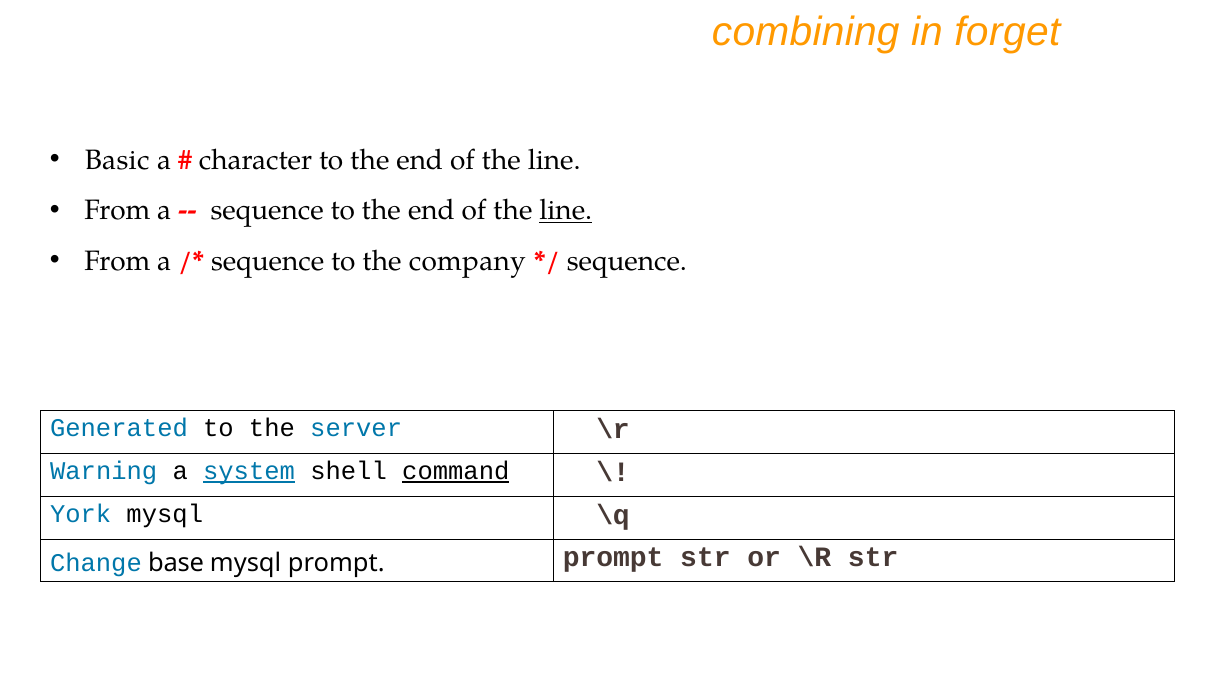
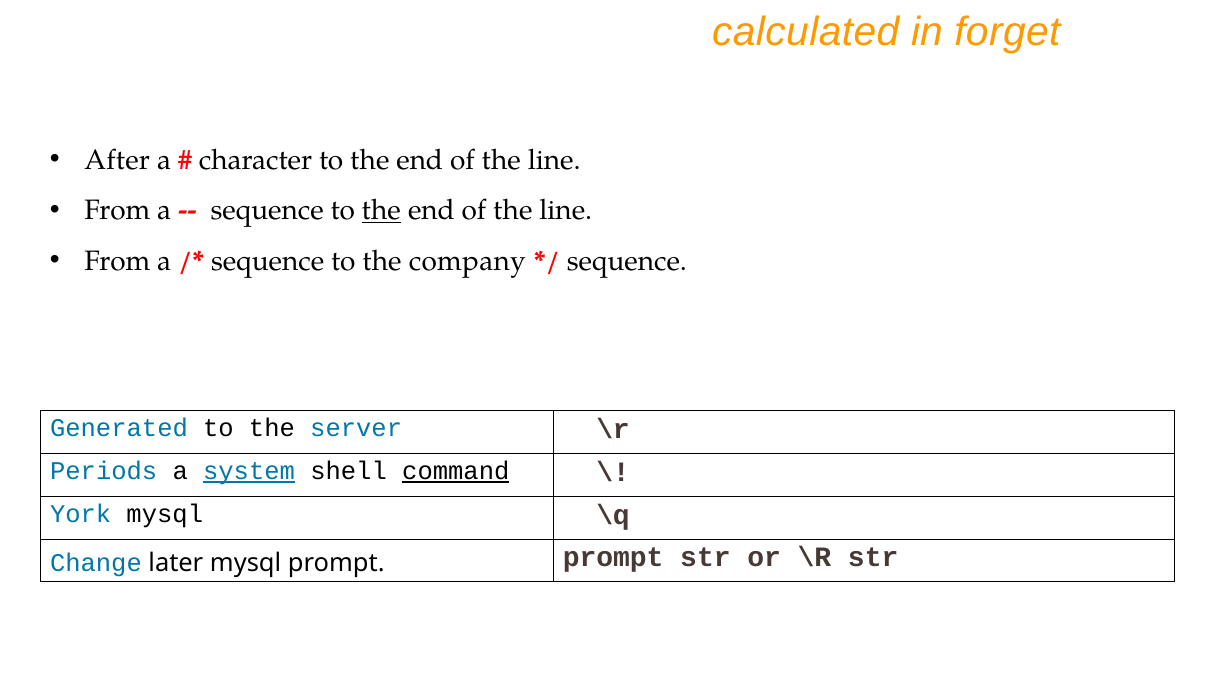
combining: combining -> calculated (806, 32)
Basic: Basic -> After (117, 160)
the underline: none -> present (381, 210)
line underline: present -> none (566, 210)
Warning: Warning -> Periods (104, 471)
base: base -> later (176, 563)
